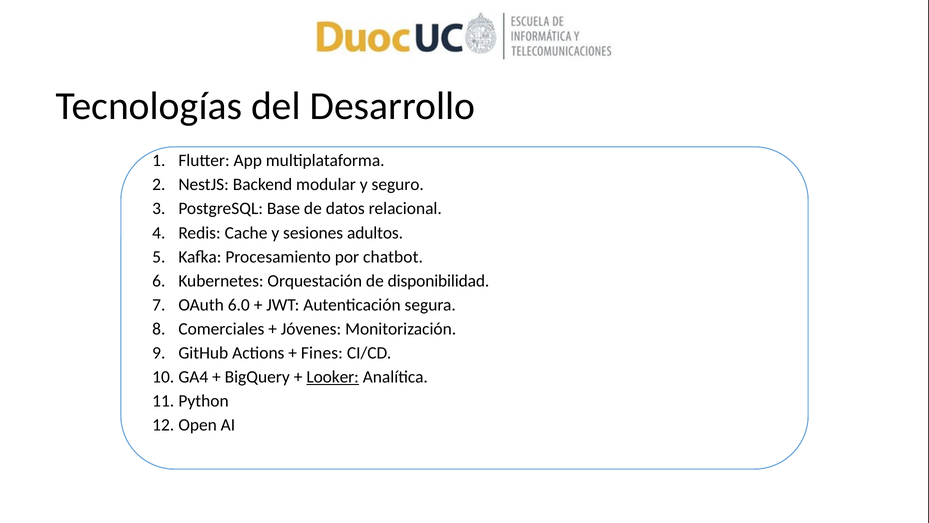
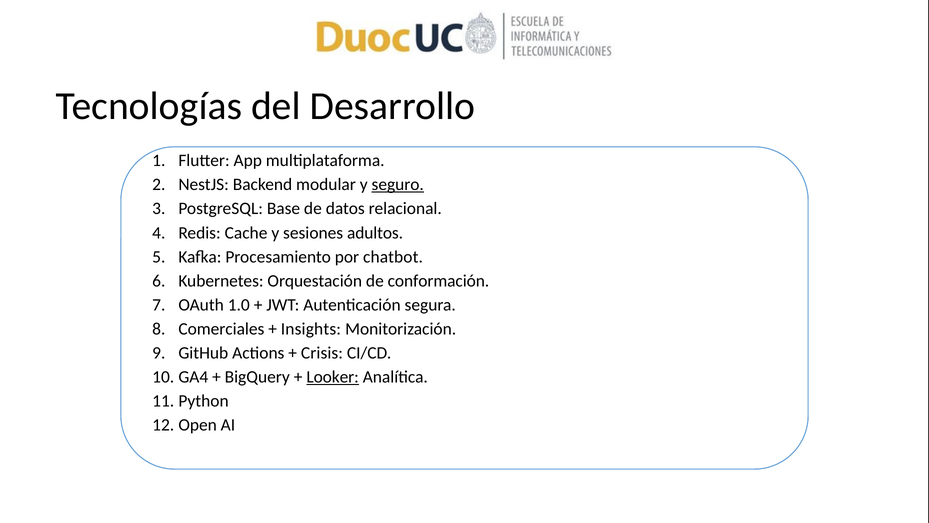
seguro underline: none -> present (398, 185)
disponibilidad: disponibilidad -> conformación (438, 281)
6.0: 6.0 -> 1.0 (239, 305)
Jóvenes: Jóvenes -> Insights (311, 329)
Fines: Fines -> Crisis (322, 353)
